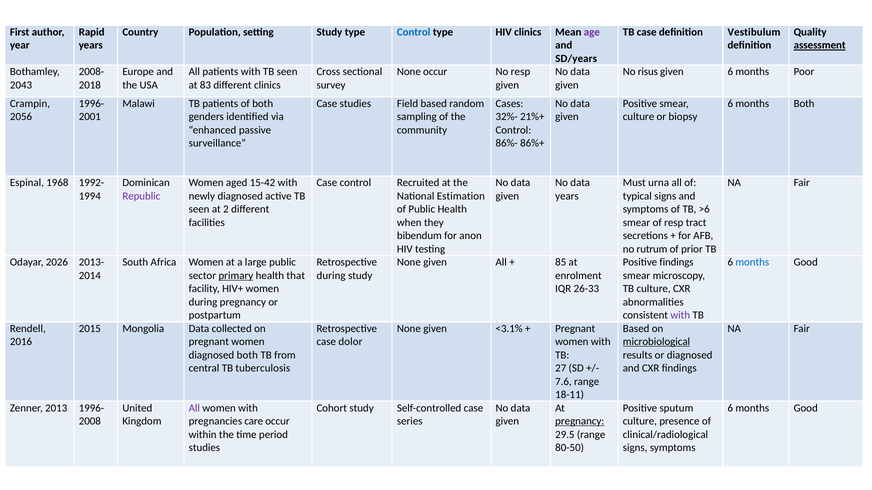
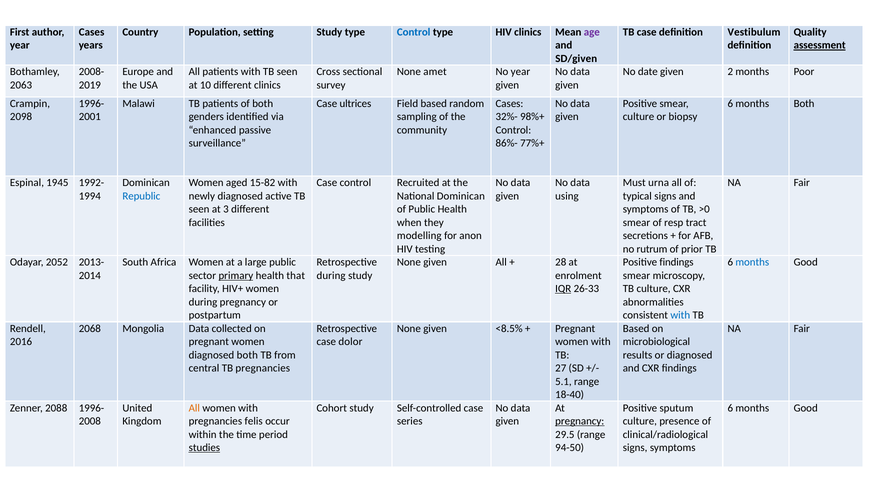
Rapid: Rapid -> Cases (92, 32)
SD/years: SD/years -> SD/given (576, 59)
None occur: occur -> amet (435, 72)
No resp: resp -> year (520, 72)
risus: risus -> date (648, 72)
given 6: 6 -> 2 (730, 72)
2043: 2043 -> 2063 (21, 85)
2018: 2018 -> 2019 (90, 85)
83: 83 -> 10 (205, 85)
Case studies: studies -> ultrices (355, 104)
2056: 2056 -> 2098 (21, 117)
21%+: 21%+ -> 98%+ (532, 117)
86%+: 86%+ -> 77%+ (532, 143)
1968: 1968 -> 1945 (57, 183)
15-42: 15-42 -> 15-82 (263, 183)
Republic colour: purple -> blue (141, 196)
National Estimation: Estimation -> Dominican (461, 196)
years: years -> using (567, 196)
2: 2 -> 3 (226, 209)
>6: >6 -> >0 (704, 209)
bibendum: bibendum -> modelling (419, 236)
2026: 2026 -> 2052 (57, 263)
85: 85 -> 28 (561, 263)
IQR underline: none -> present (563, 289)
with colour: purple -> blue (680, 316)
2015: 2015 -> 2068 (90, 329)
<3.1%: <3.1% -> <8.5% (509, 329)
microbiological underline: present -> none (656, 342)
TB tuberculosis: tuberculosis -> pregnancies (263, 369)
7.6: 7.6 -> 5.1 (563, 382)
18-11: 18-11 -> 18-40 (570, 395)
2013: 2013 -> 2088 (56, 408)
All colour: purple -> orange (194, 408)
care: care -> felis (254, 422)
studies underline: none -> present (204, 448)
80-50: 80-50 -> 94-50 (570, 448)
